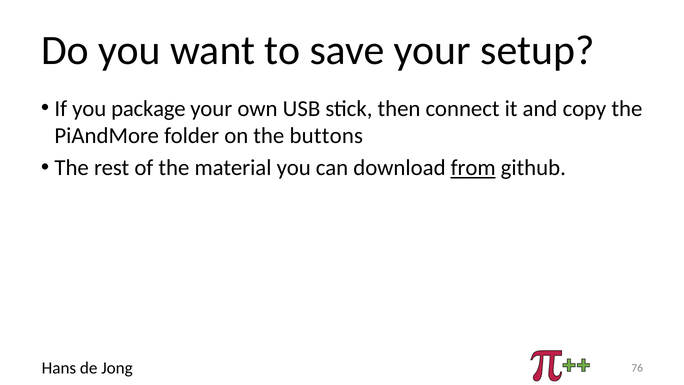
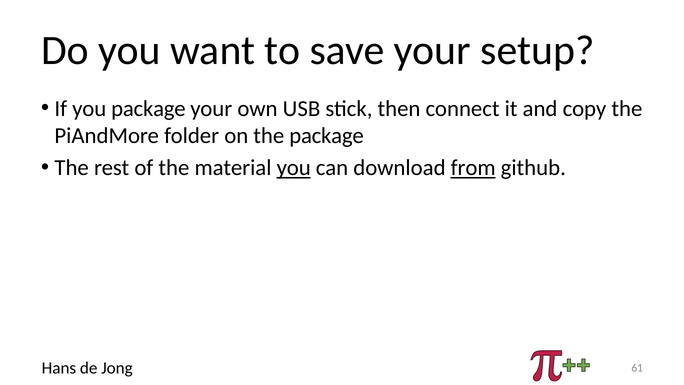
the buttons: buttons -> package (327, 136)
you underline: none -> present (294, 168)
76: 76 -> 61 (637, 368)
